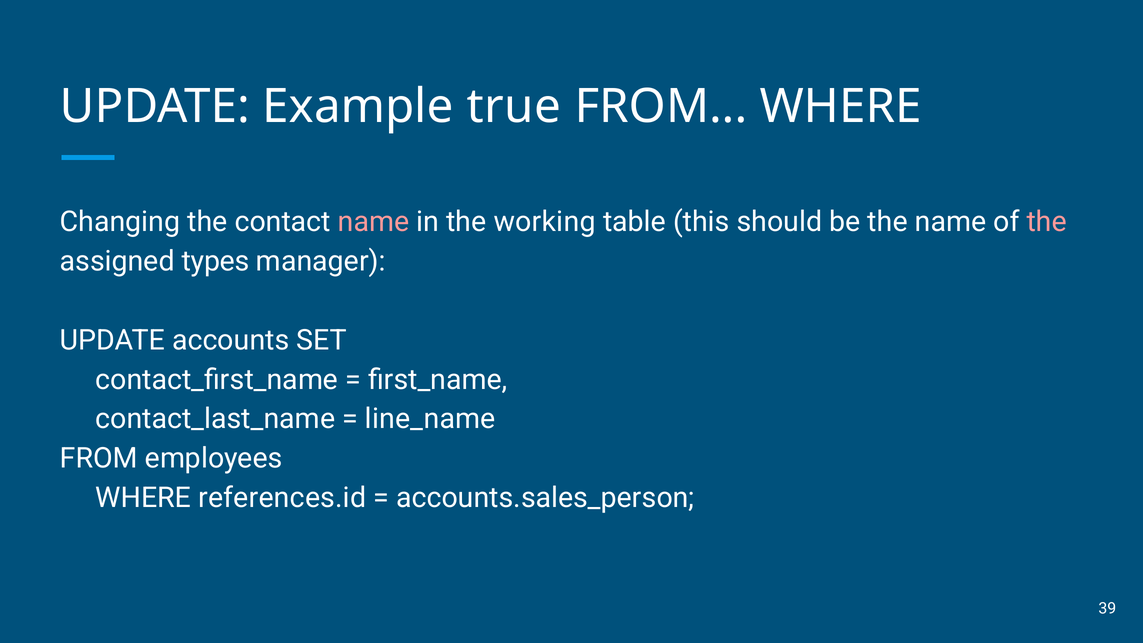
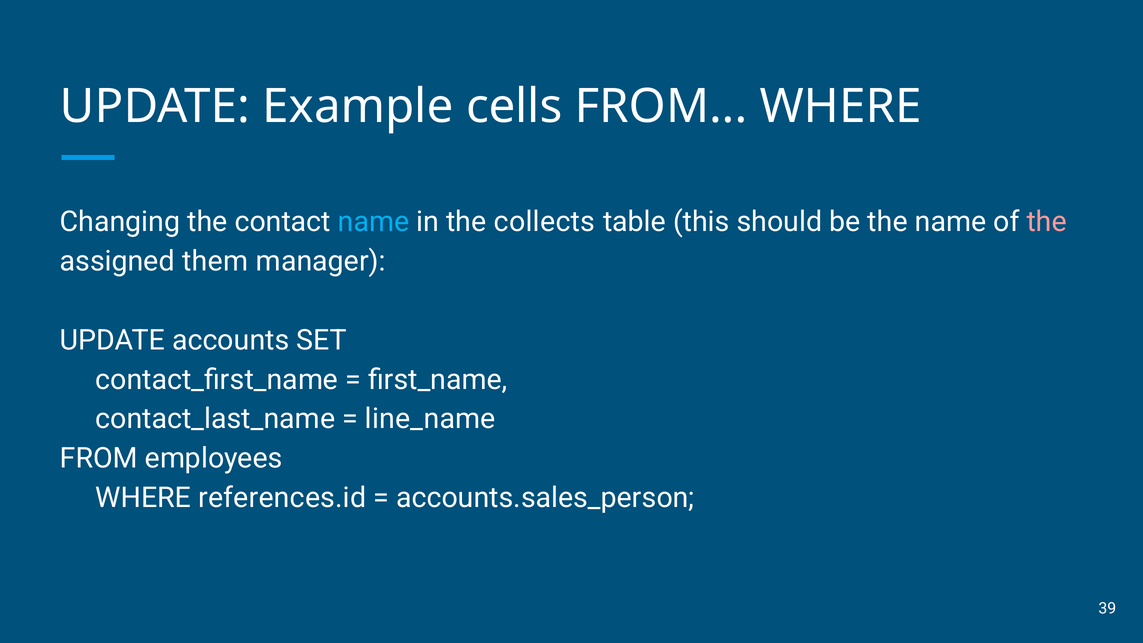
true: true -> cells (514, 106)
name colour: pink -> light blue (374, 222)
working: working -> collects (545, 222)
types: types -> them (215, 261)
